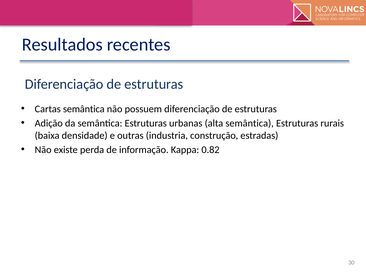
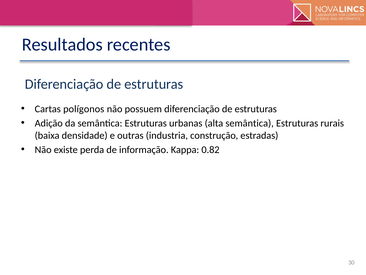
Cartas semântica: semântica -> polígonos (84, 109)
